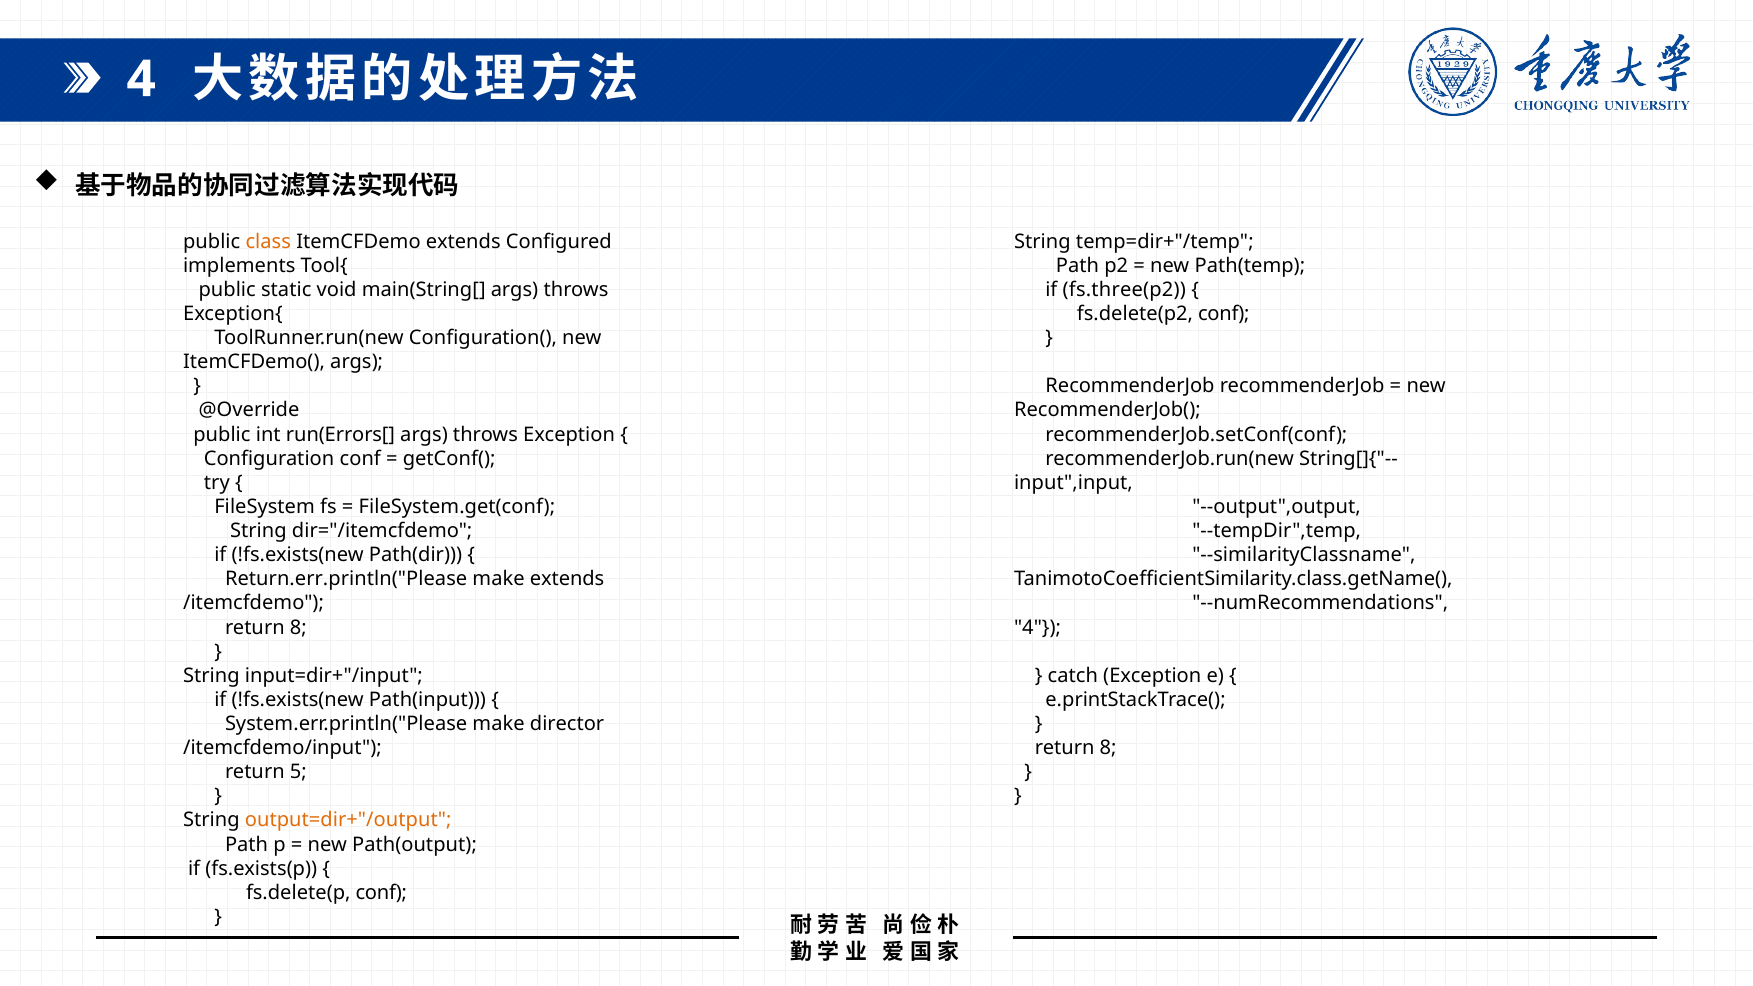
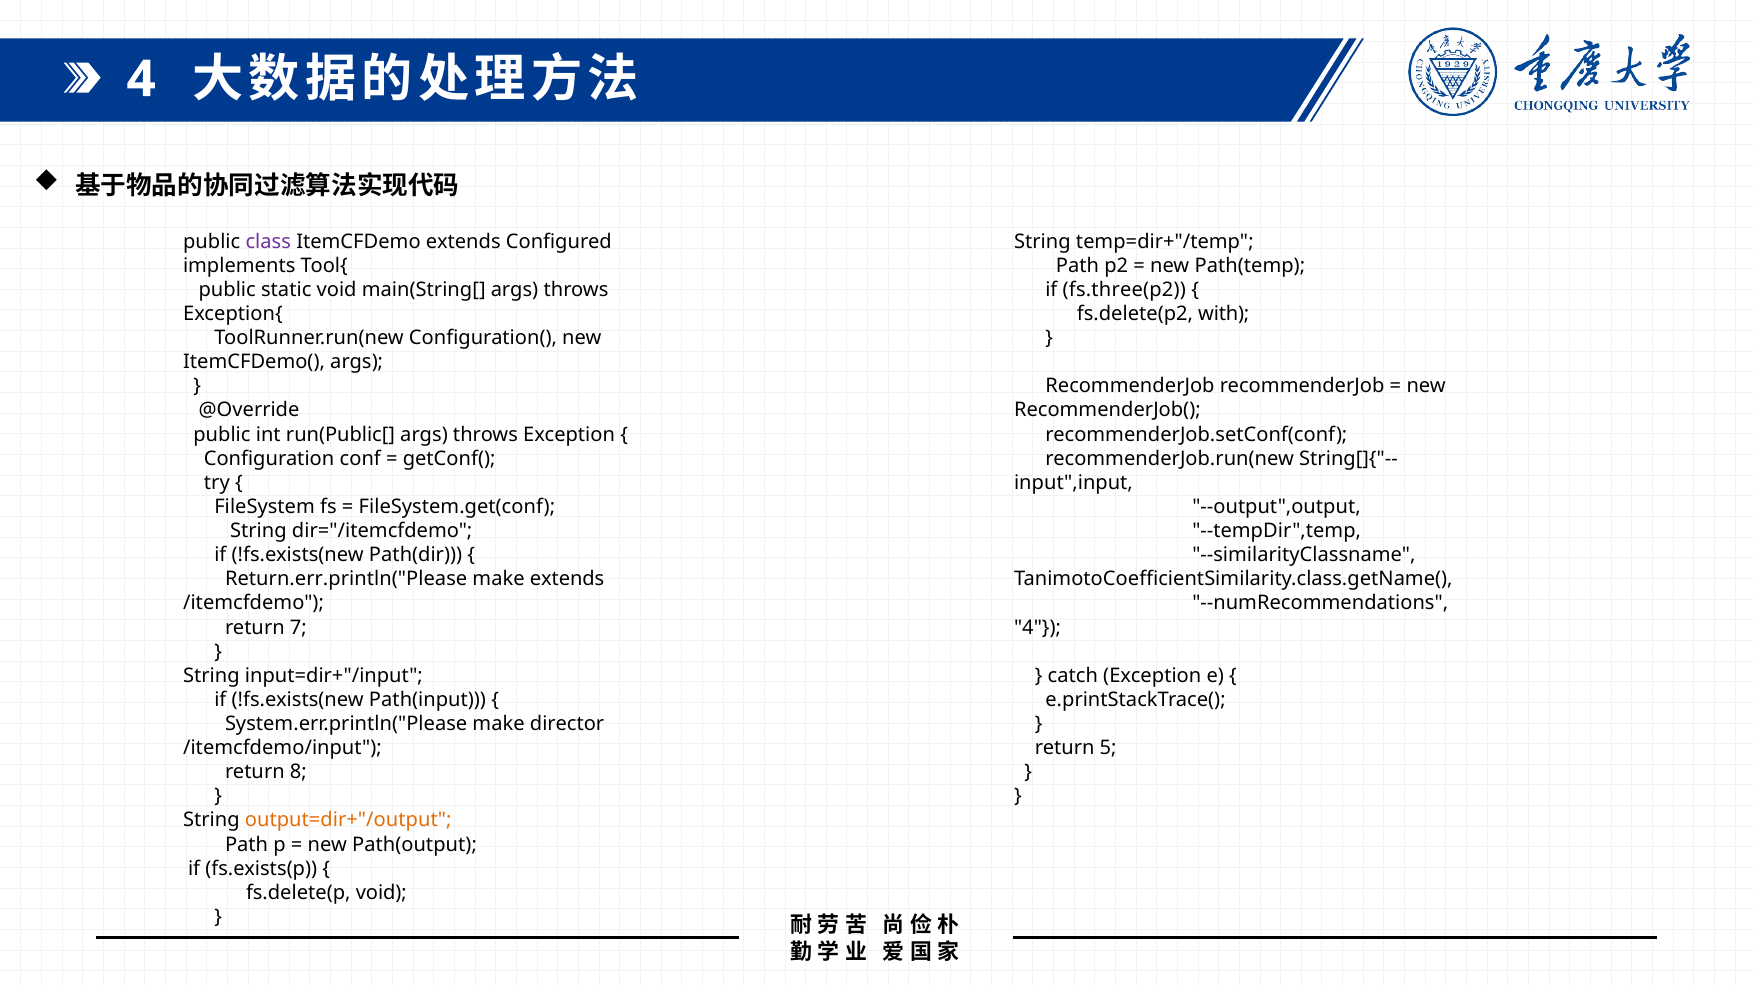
class colour: orange -> purple (268, 242)
fs.delete(p2 conf: conf -> with (1224, 314)
run(Errors[: run(Errors[ -> run(Public[ (341, 434)
8: 8 -> 7 (298, 627)
8: 8 -> 5 (1108, 748)
5: 5 -> 8 (298, 772)
fs.delete(p conf: conf -> void (381, 893)
